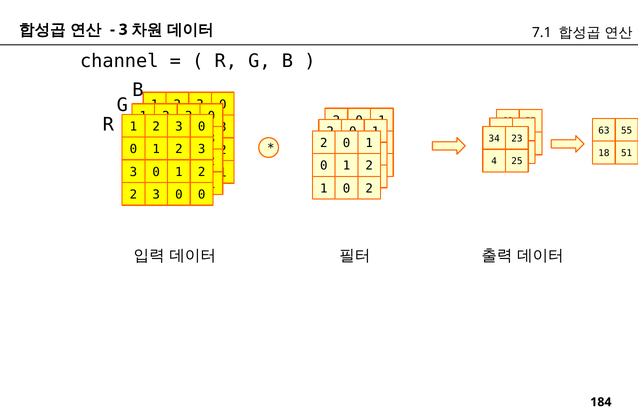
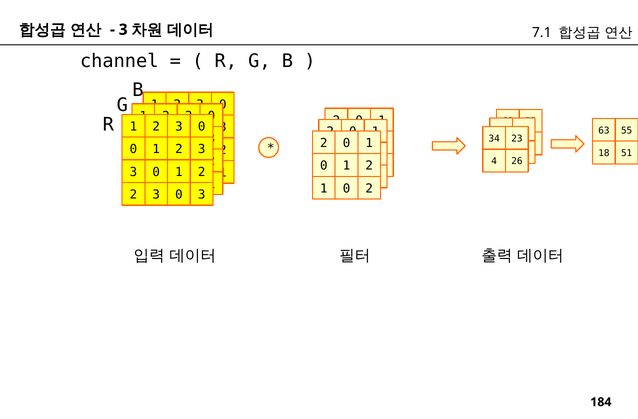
25: 25 -> 26 (517, 161)
0: 0 -> 3 (202, 195)
